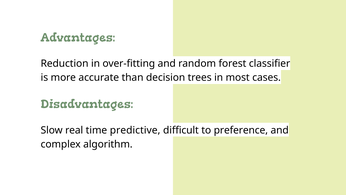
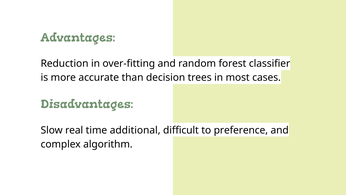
predictive: predictive -> additional (135, 130)
